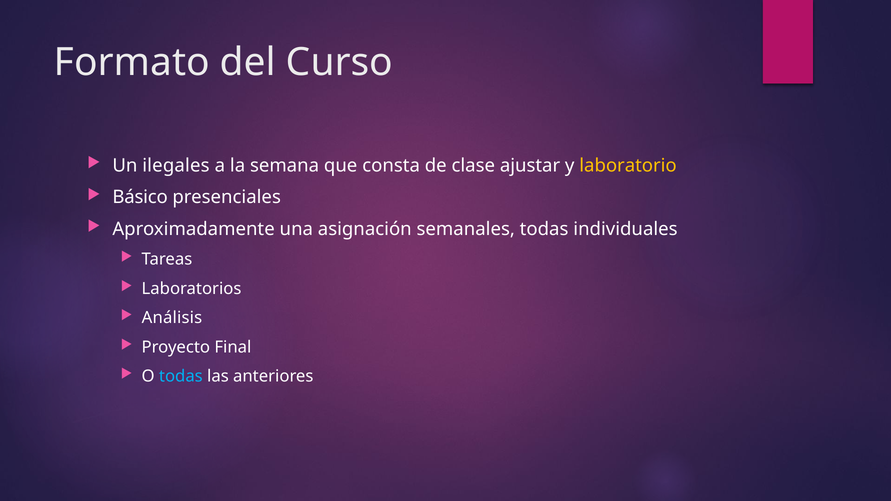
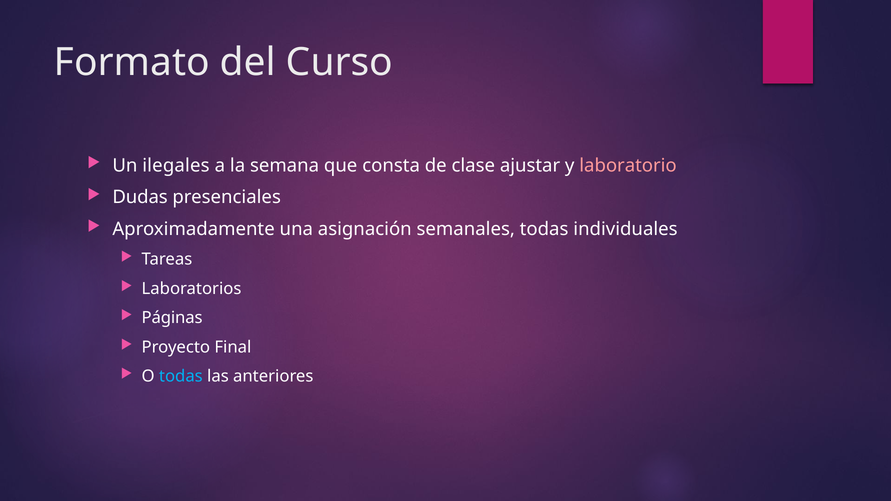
laboratorio colour: yellow -> pink (628, 166)
Básico: Básico -> Dudas (140, 197)
Análisis: Análisis -> Páginas (172, 318)
